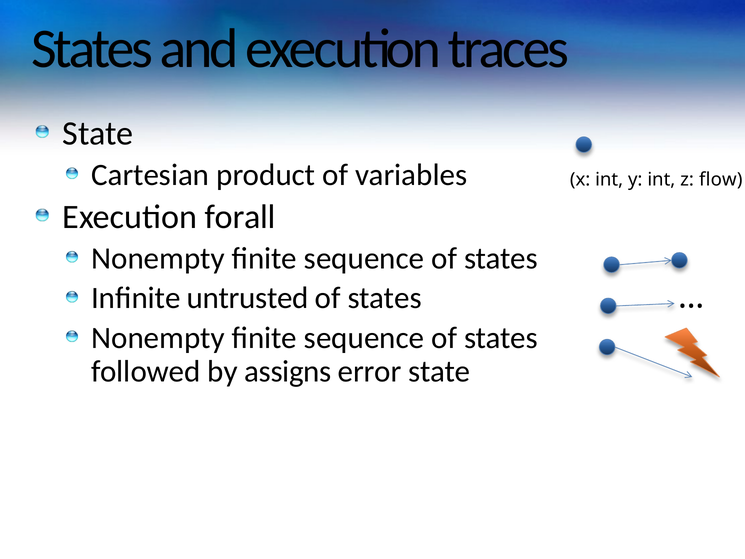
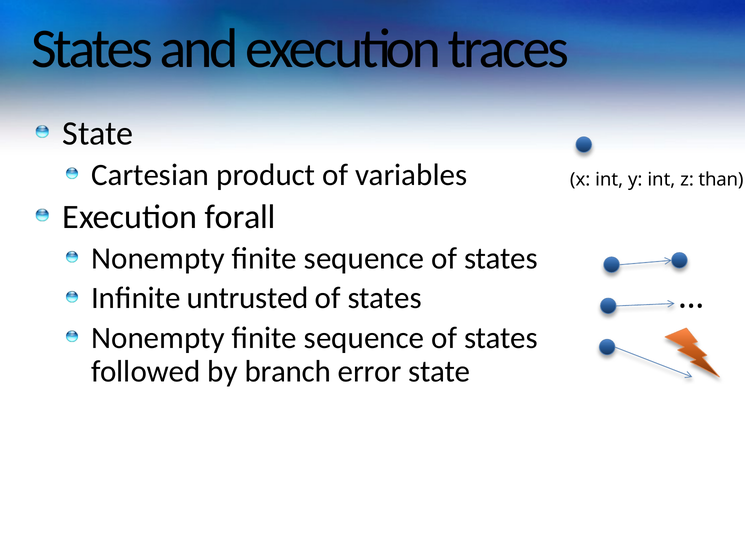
flow: flow -> than (721, 180)
assigns: assigns -> branch (288, 371)
